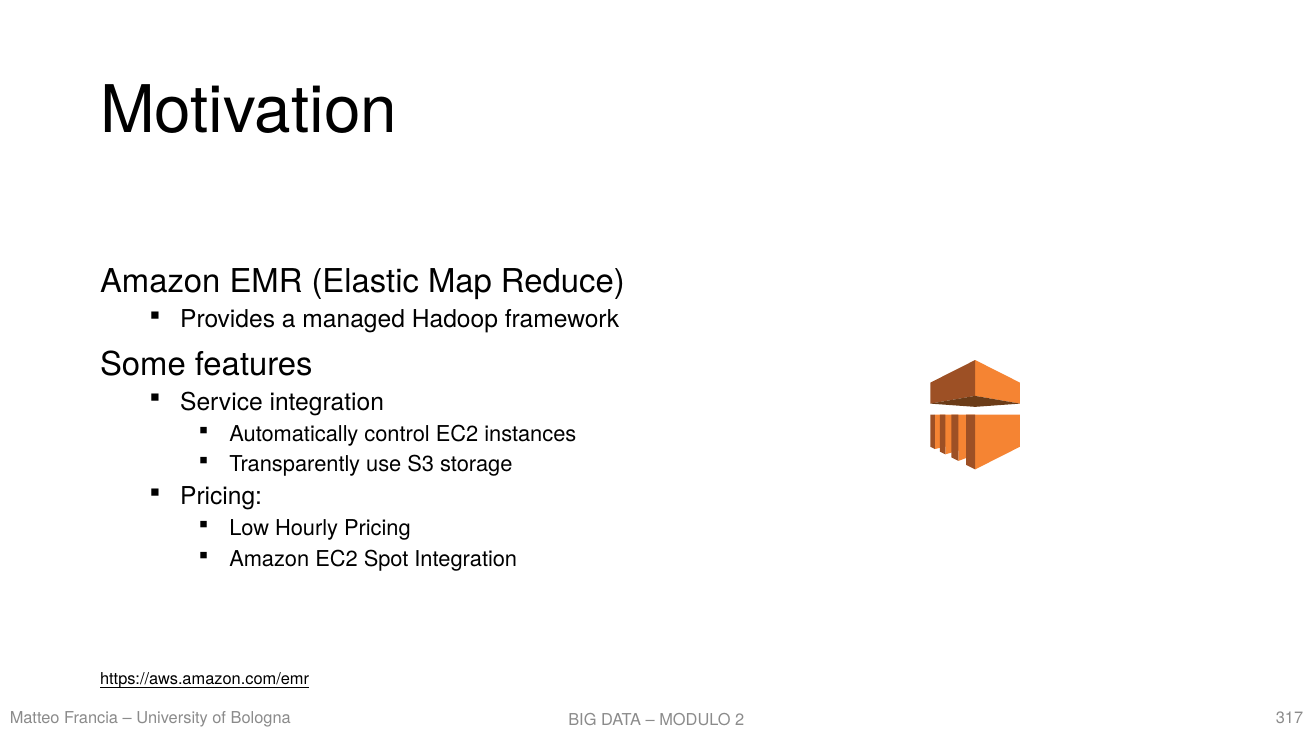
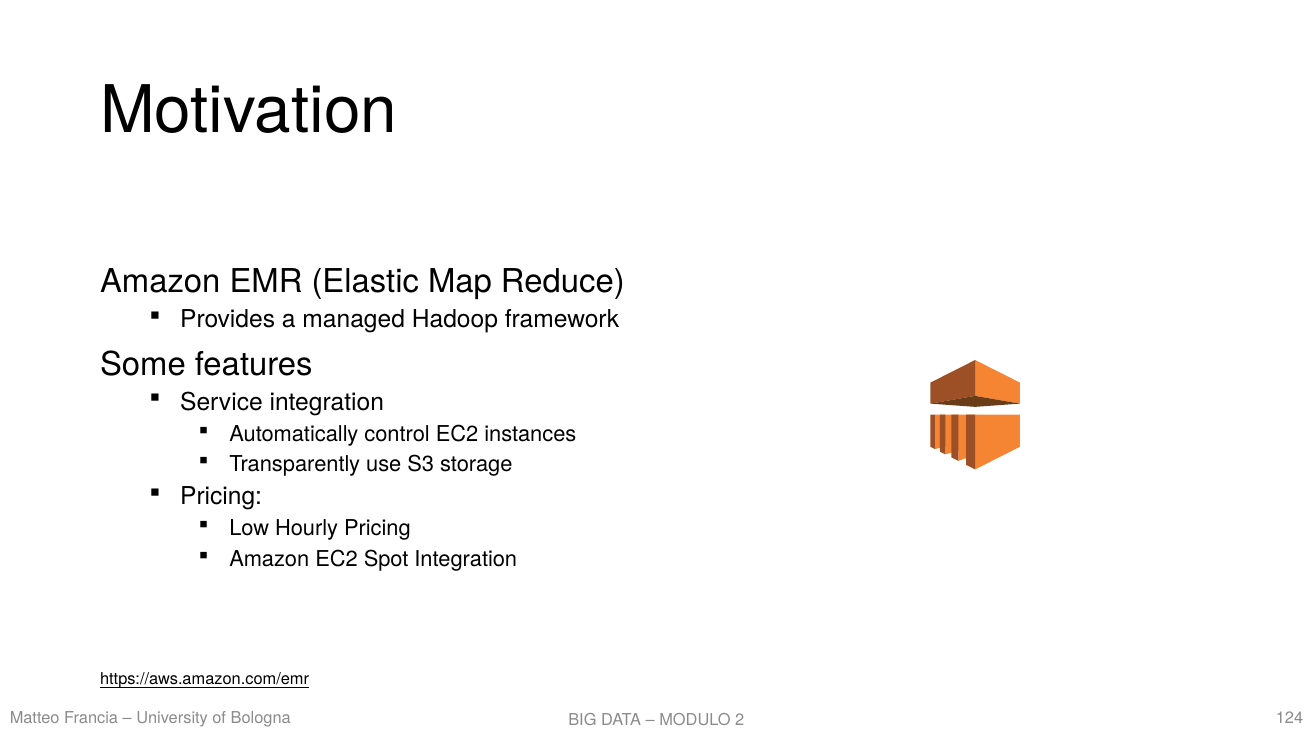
317: 317 -> 124 (1290, 718)
